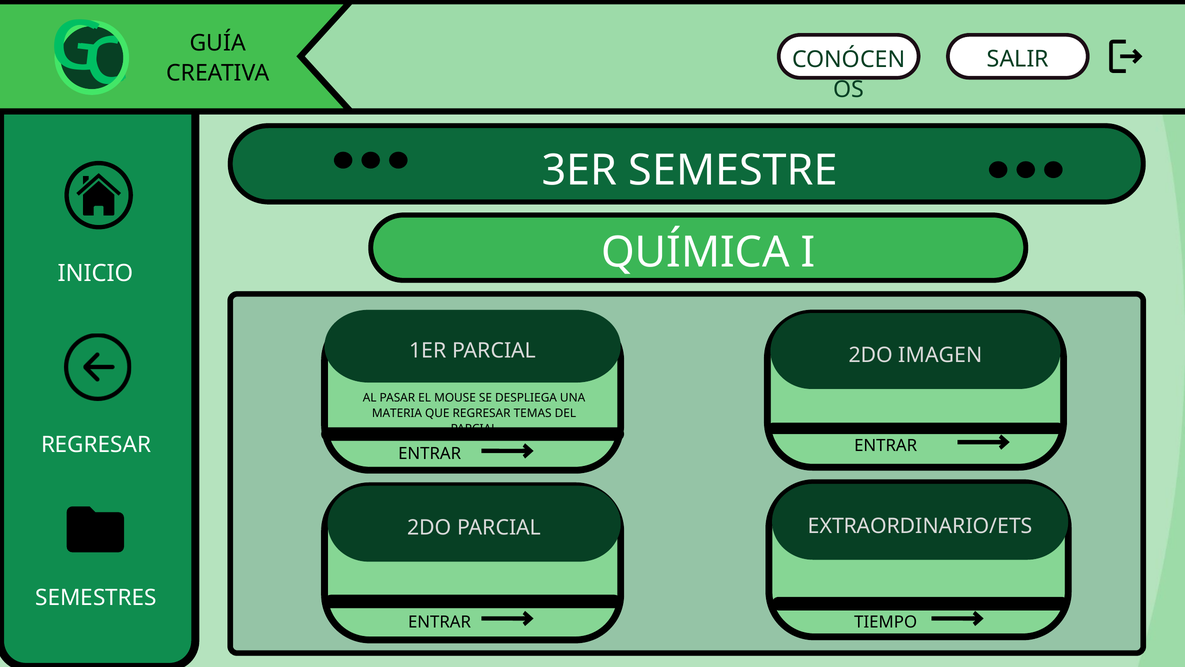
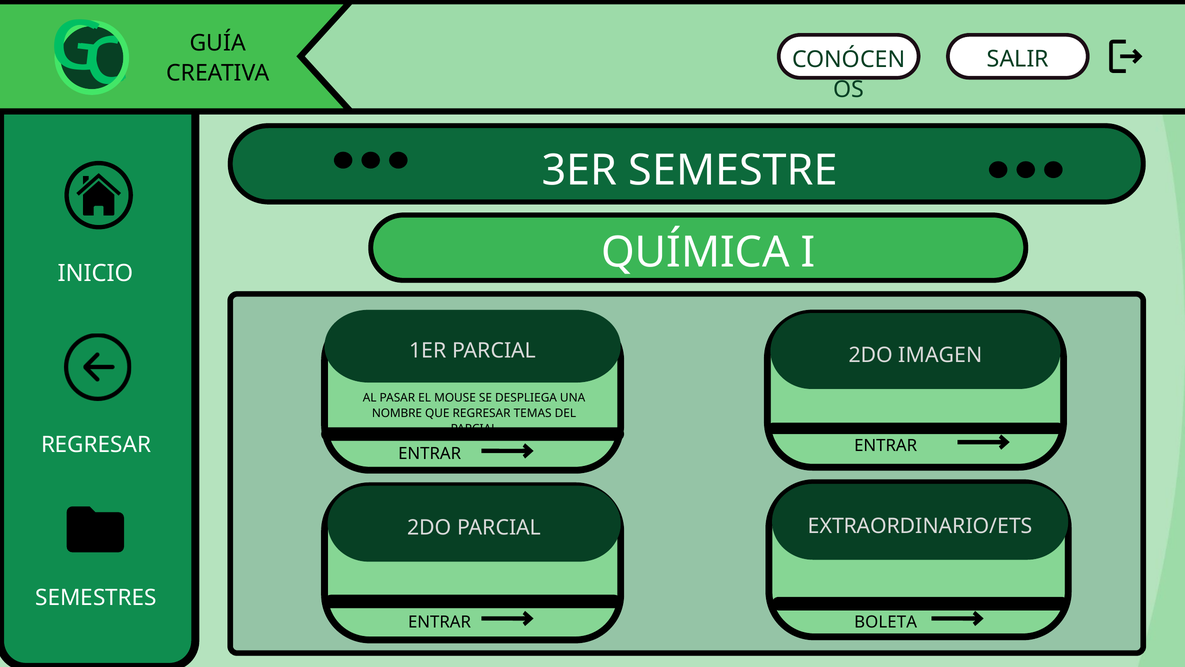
MATERIA: MATERIA -> NOMBRE (397, 413)
TIEMPO: TIEMPO -> BOLETA (886, 622)
